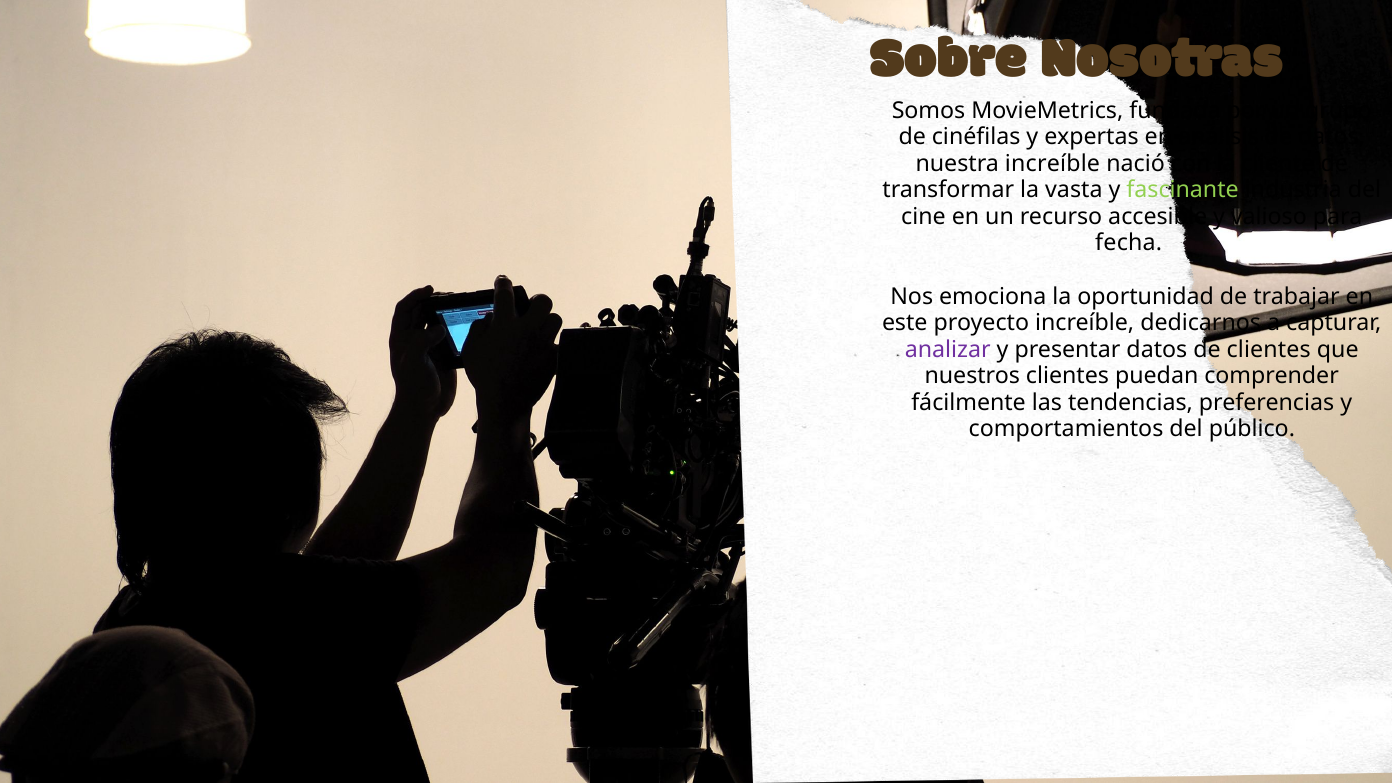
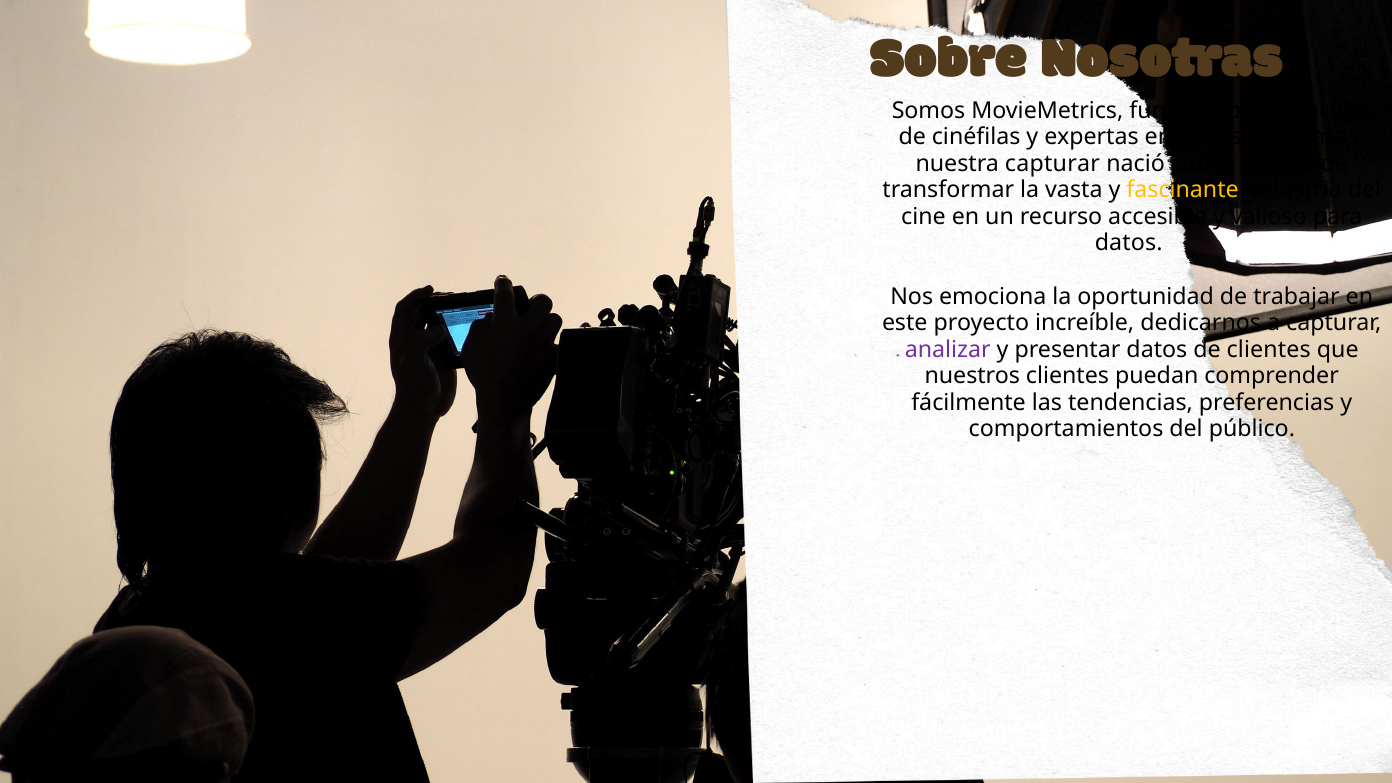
nuestra increíble: increíble -> capturar (1052, 164)
fascinante colour: light green -> yellow (1183, 190)
fecha: fecha -> datos (1129, 243)
